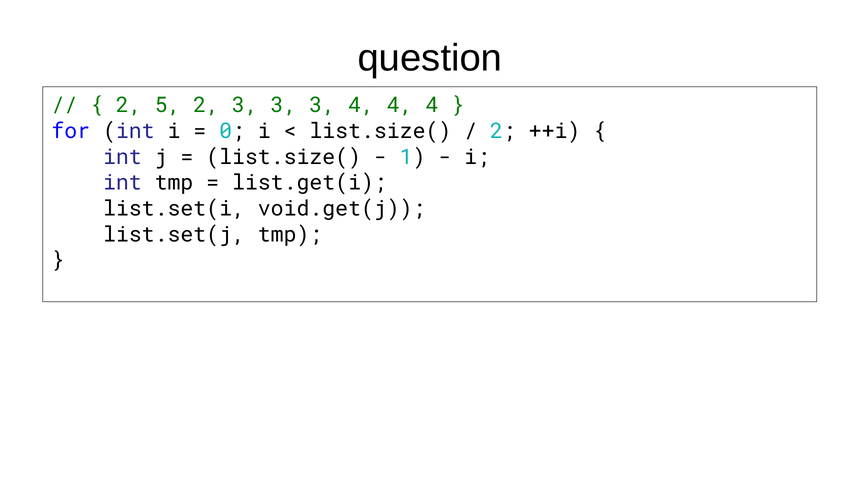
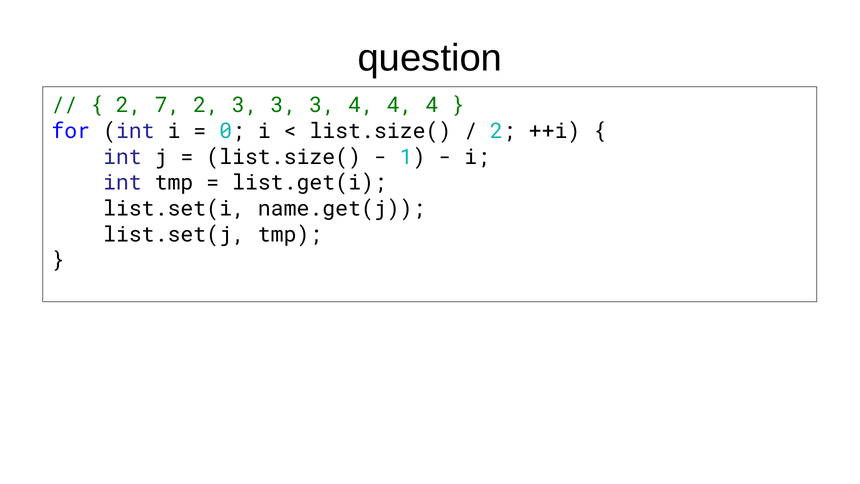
5: 5 -> 7 (168, 105)
void.get(j: void.get(j -> name.get(j (342, 209)
